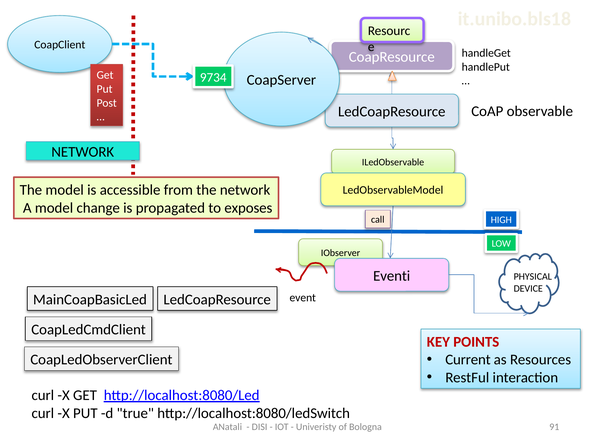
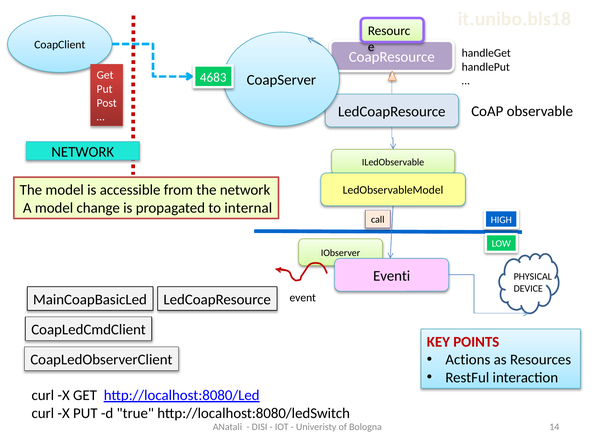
9734: 9734 -> 4683 (213, 77)
exposes: exposes -> internal (248, 208)
Current: Current -> Actions (468, 360)
91: 91 -> 14 (554, 427)
